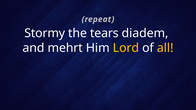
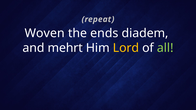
Stormy: Stormy -> Woven (45, 33)
tears: tears -> ends (104, 33)
all colour: yellow -> light green (165, 48)
